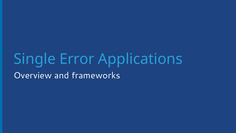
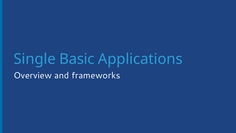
Error: Error -> Basic (77, 59)
